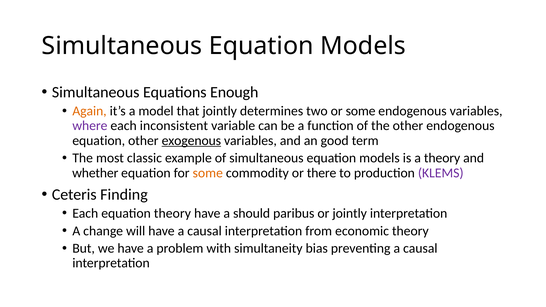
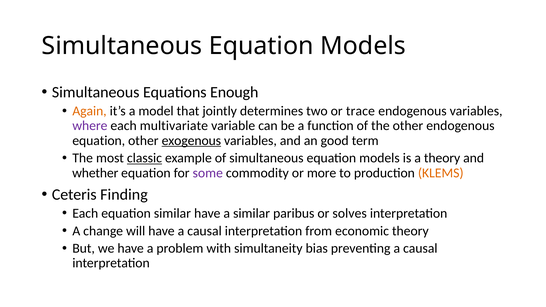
or some: some -> trace (360, 111)
inconsistent: inconsistent -> multivariate (174, 126)
classic underline: none -> present (144, 158)
some colour: orange -> purple (208, 173)
there: there -> more (322, 173)
KLEMS colour: purple -> orange (441, 173)
equation theory: theory -> similar (172, 213)
a should: should -> similar (252, 213)
or jointly: jointly -> solves (350, 213)
